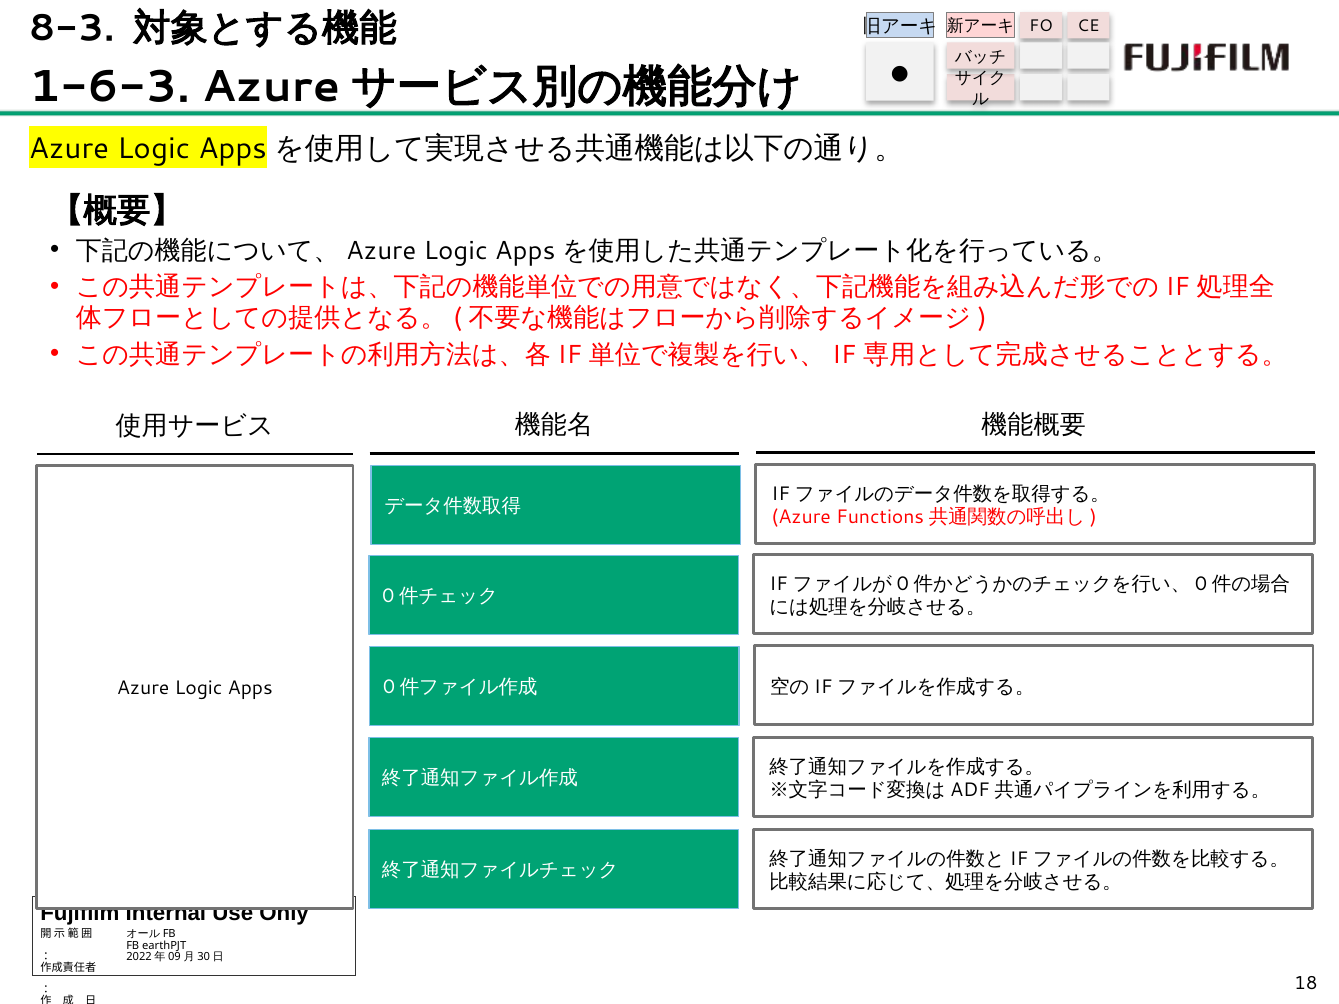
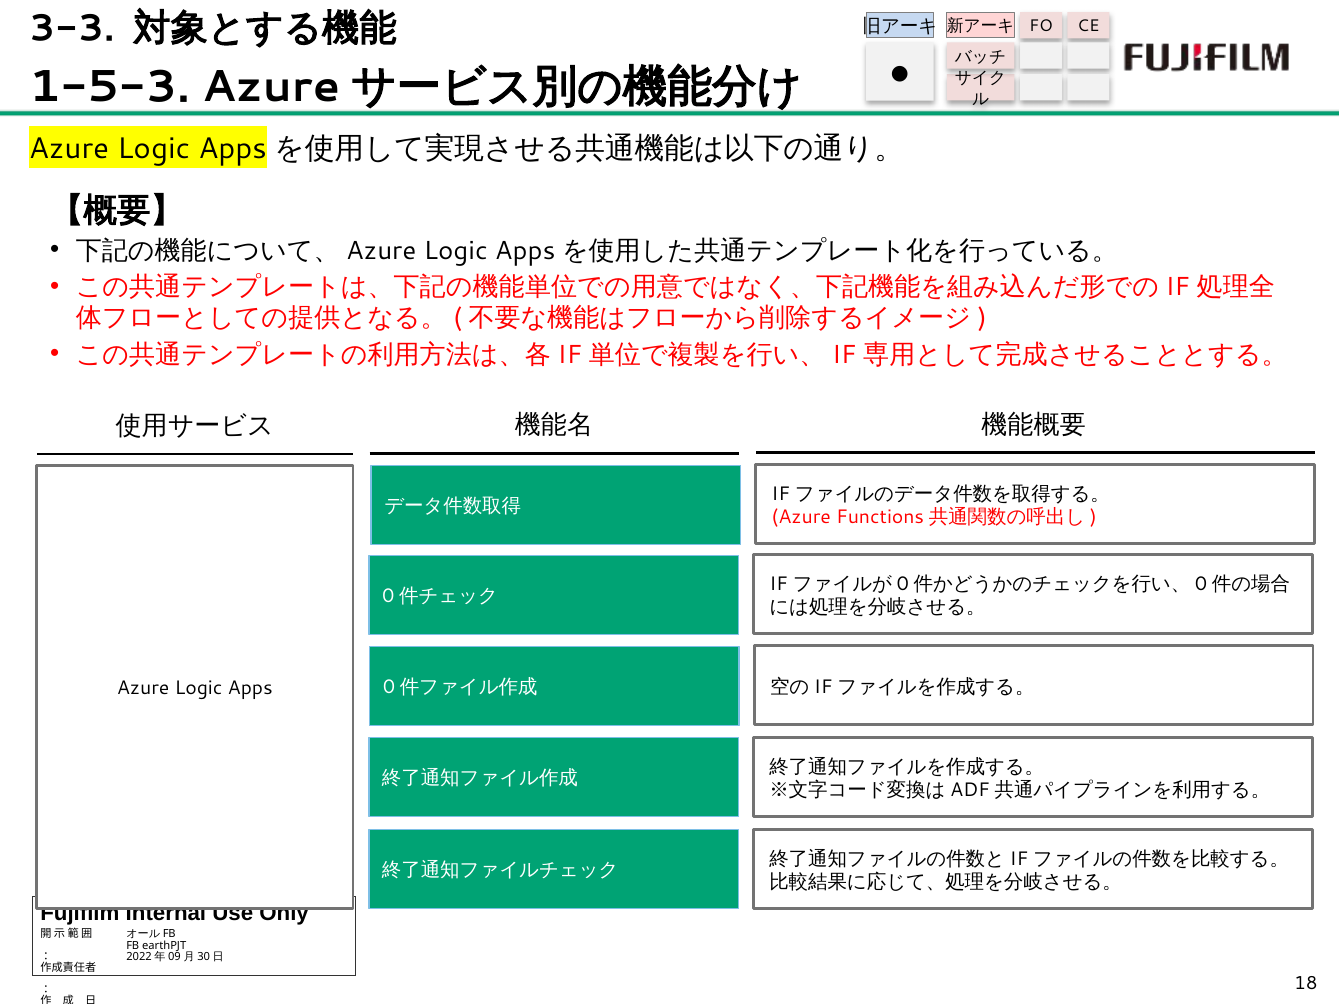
8-3: 8-3 -> 3-3 (72, 28)
1-6-3: 1-6-3 -> 1-5-3 (109, 86)
